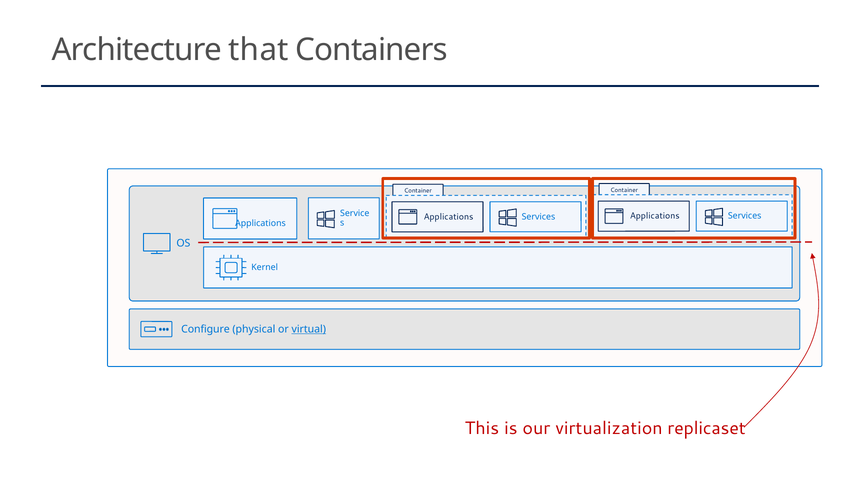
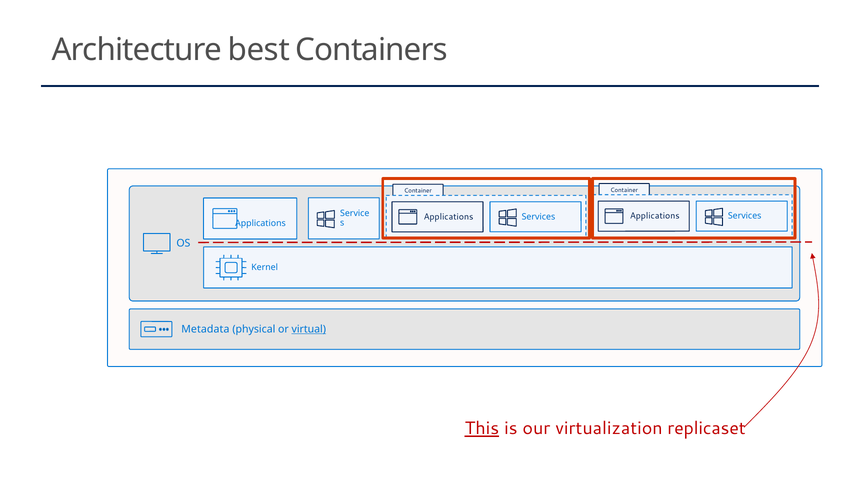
that: that -> best (259, 50)
Configure: Configure -> Metadata (205, 329)
This underline: none -> present (482, 428)
